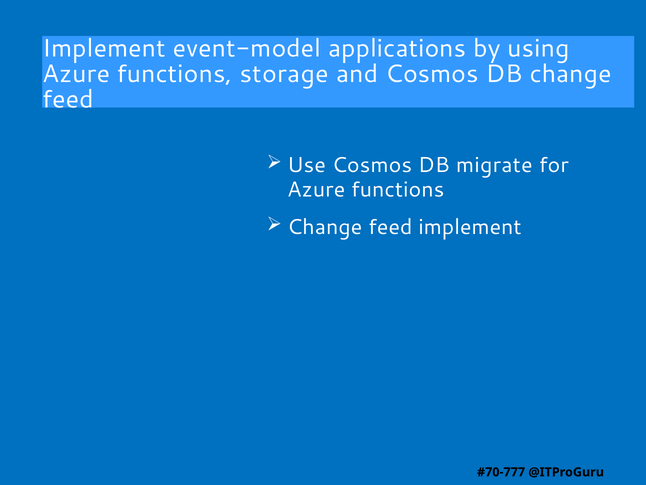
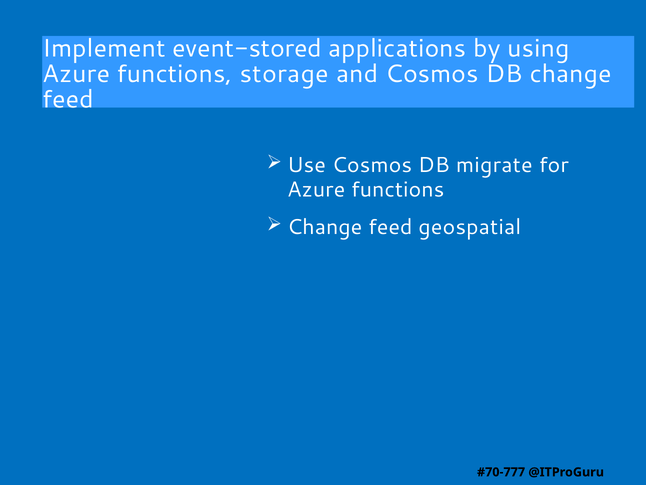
event-model: event-model -> event-stored (247, 48)
feed implement: implement -> geospatial (470, 227)
